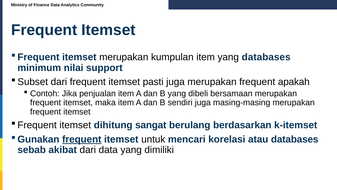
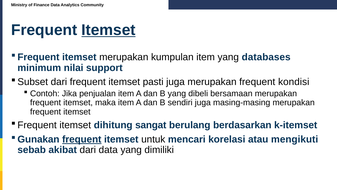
Itemset underline: none -> present (108, 30)
apakah: apakah -> kondisi (294, 82)
atau databases: databases -> mengikuti (295, 139)
